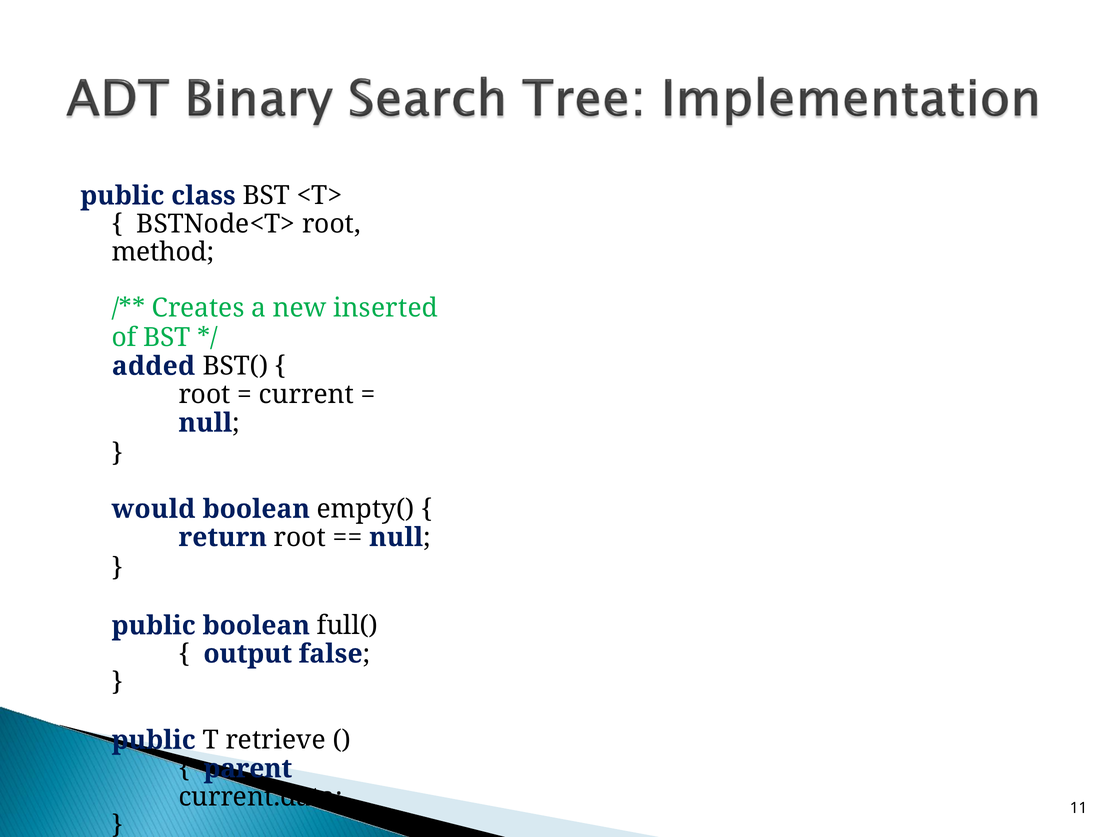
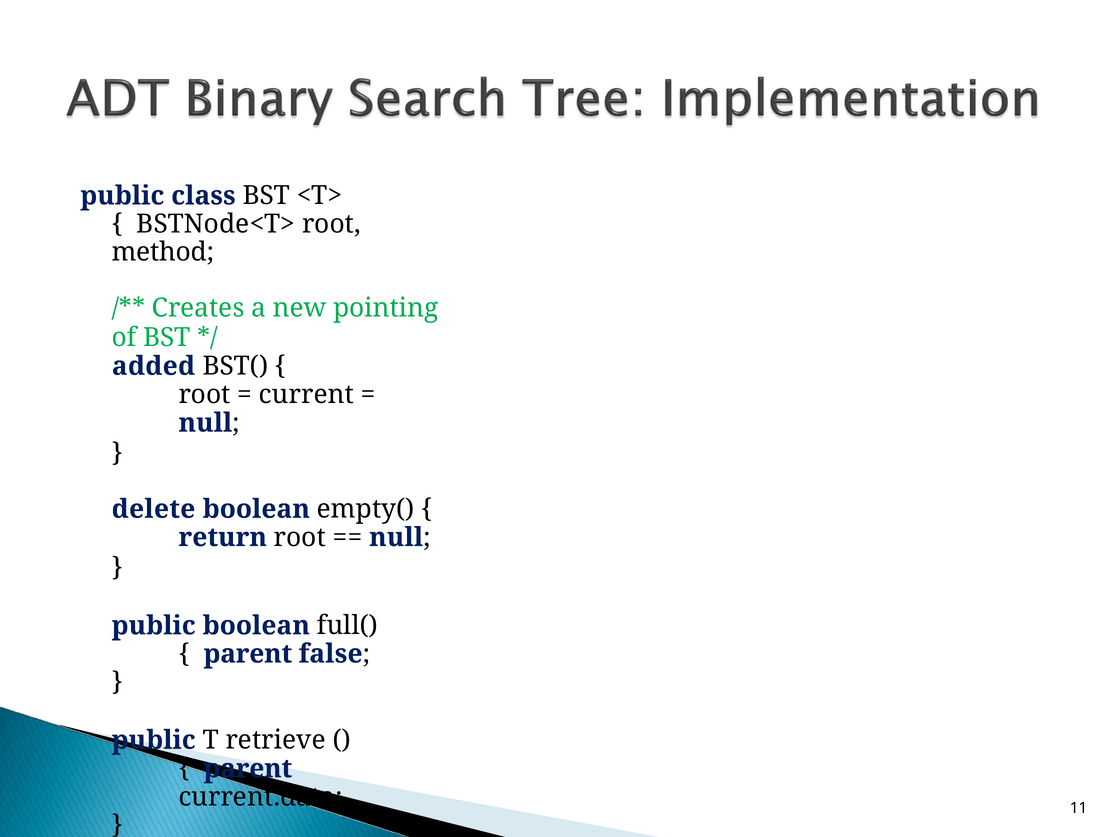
inserted: inserted -> pointing (386, 308)
would: would -> delete (153, 509)
output: output -> parent (248, 654)
